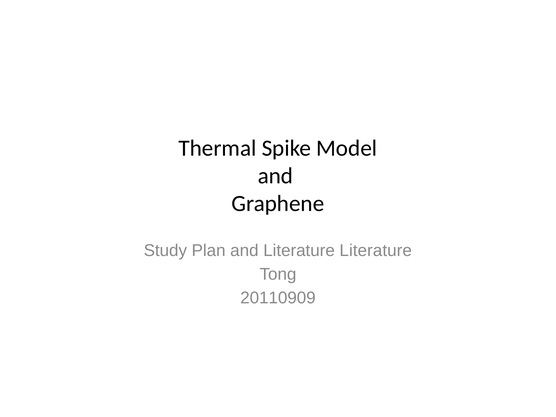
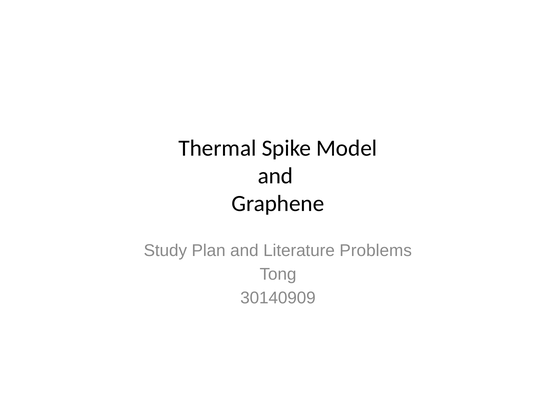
Literature Literature: Literature -> Problems (376, 250)
20110909: 20110909 -> 30140909 (278, 298)
